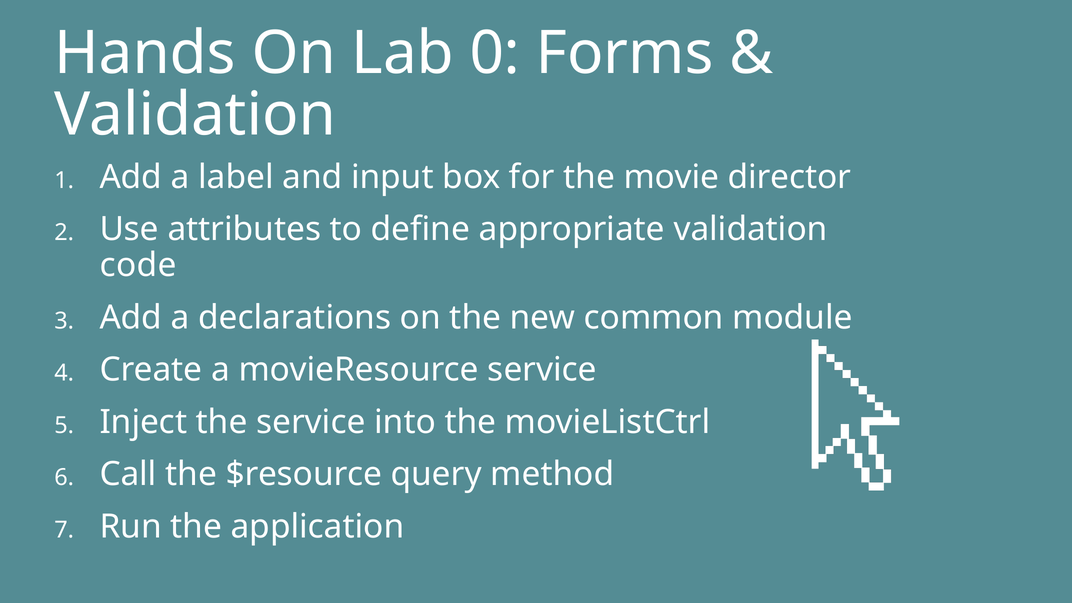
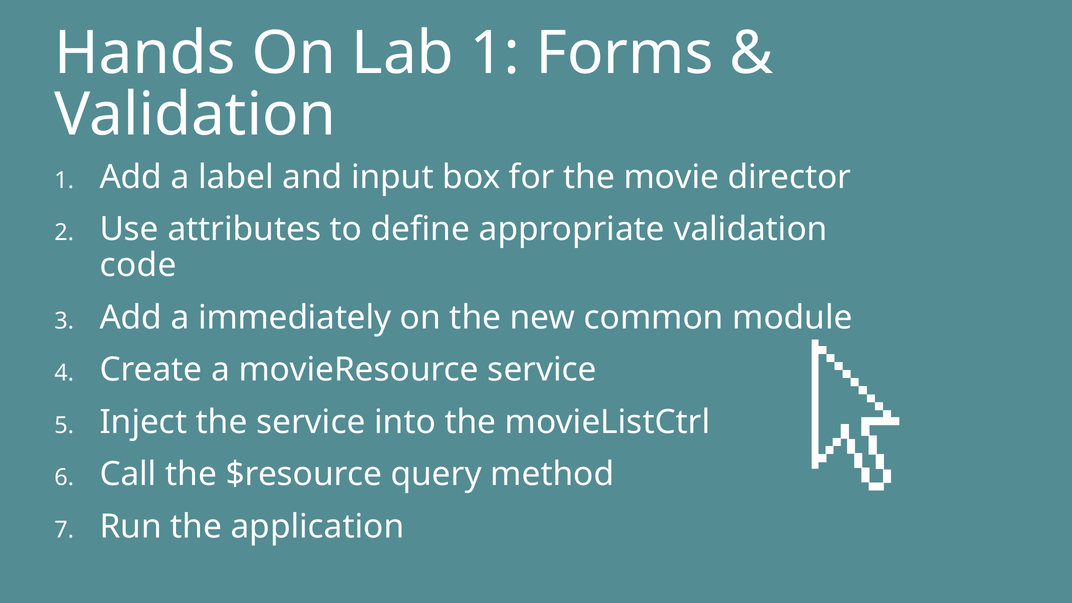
Lab 0: 0 -> 1 (495, 53)
declarations: declarations -> immediately (295, 318)
